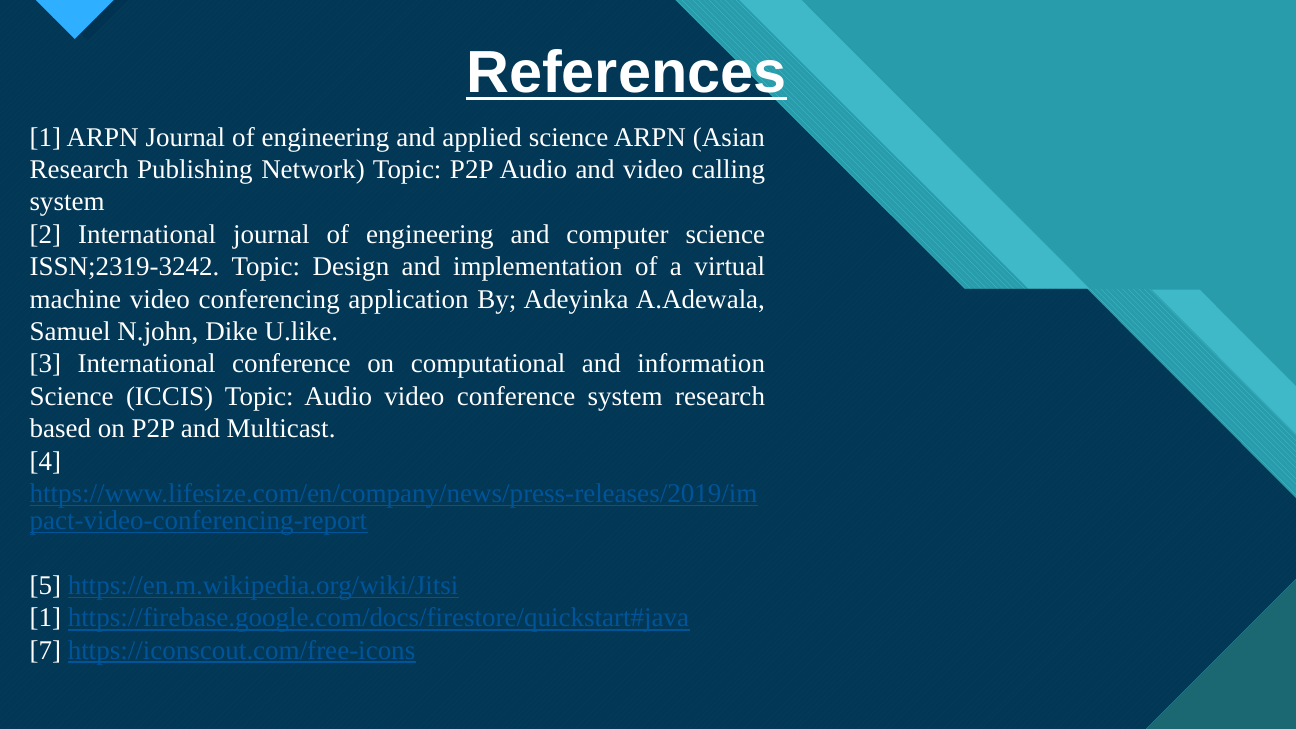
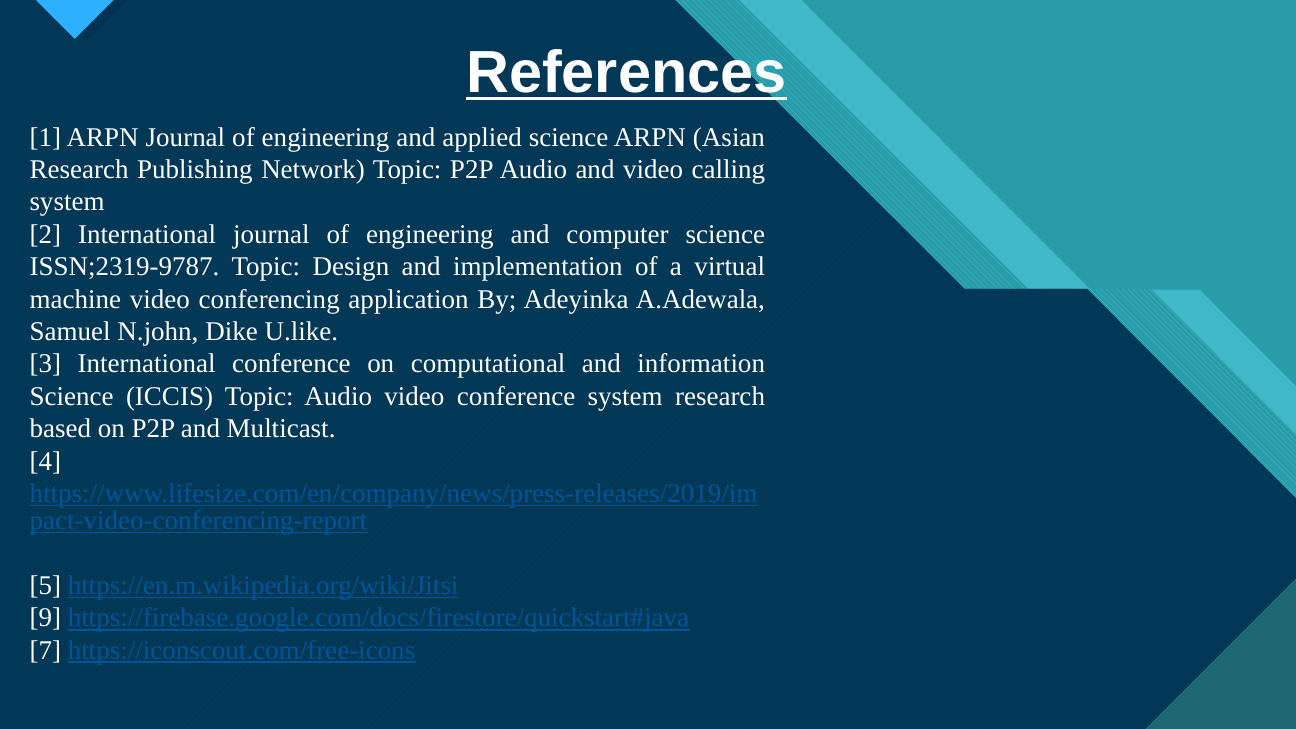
ISSN;2319-3242: ISSN;2319-3242 -> ISSN;2319-9787 (125, 267)
1: 1 -> 9 (45, 618)
